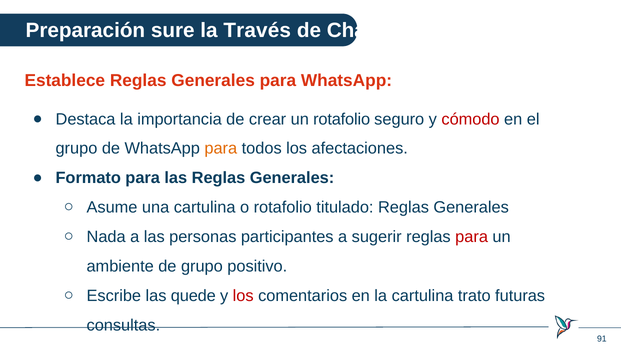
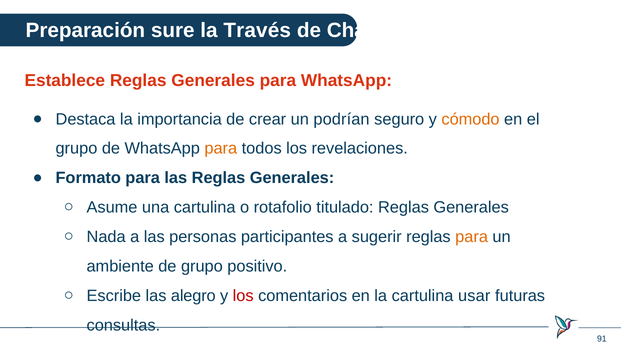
un rotafolio: rotafolio -> podrían (342, 119)
cómodo colour: red -> orange (471, 119)
afectaciones: afectaciones -> revelaciones (360, 149)
para colour: red -> orange (472, 237)
quede: quede -> alegro (193, 296)
trato: trato -> usar (474, 296)
